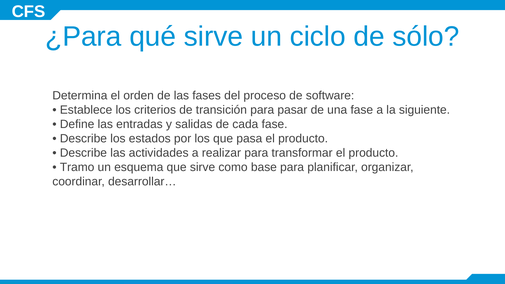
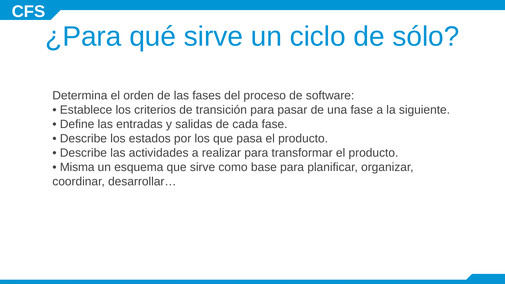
Tramo: Tramo -> Misma (77, 167)
